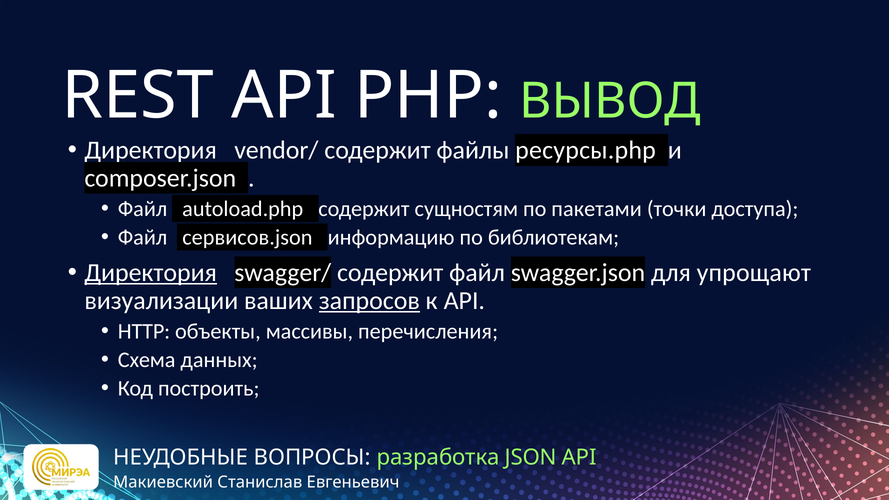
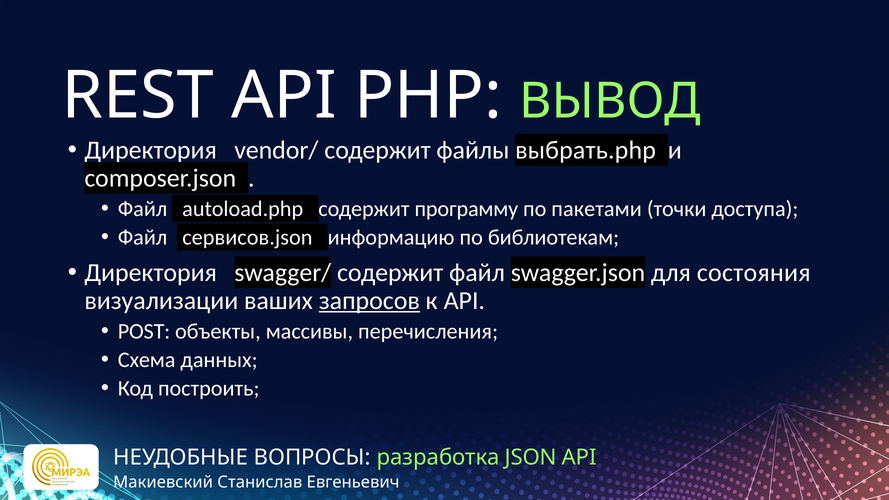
ресурсы.php: ресурсы.php -> выбрать.php (586, 150)
сущностям: сущностям -> программу (466, 209)
Директория underline: present -> none (151, 273)
упрощают: упрощают -> состояния (754, 273)
HTTP: HTTP -> POST (144, 331)
